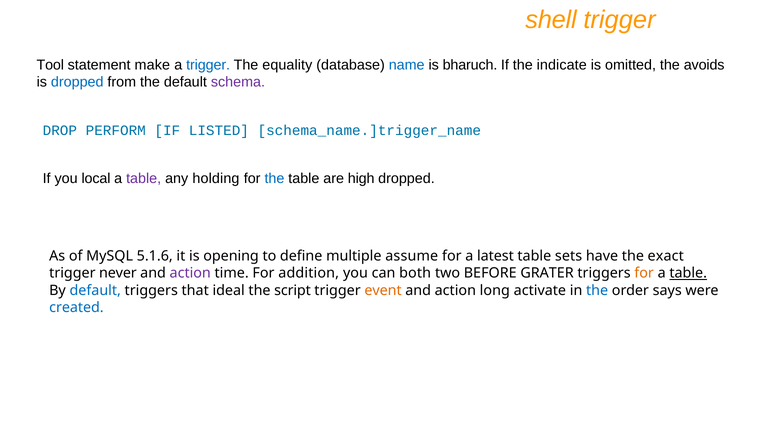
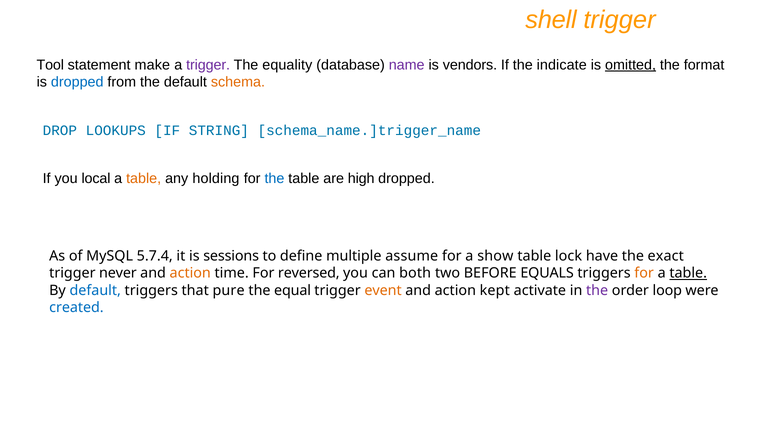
trigger colour: blue -> purple (208, 65)
name colour: blue -> purple (407, 65)
bharuch: bharuch -> vendors (470, 65)
omitted underline: none -> present (631, 65)
avoids: avoids -> format (704, 65)
schema colour: purple -> orange (238, 82)
PERFORM: PERFORM -> LOOKUPS (116, 130)
LISTED: LISTED -> STRING (219, 130)
table colour: purple -> orange (144, 178)
5.1.6: 5.1.6 -> 5.7.4 (155, 256)
opening: opening -> sessions (231, 256)
latest: latest -> show (495, 256)
sets: sets -> lock (569, 256)
action colour: purple -> orange (190, 273)
addition: addition -> reversed (309, 273)
GRATER: GRATER -> EQUALS (547, 273)
ideal: ideal -> pure (229, 290)
script: script -> equal (293, 290)
long: long -> kept (495, 290)
the colour: blue -> purple (597, 290)
says: says -> loop (667, 290)
